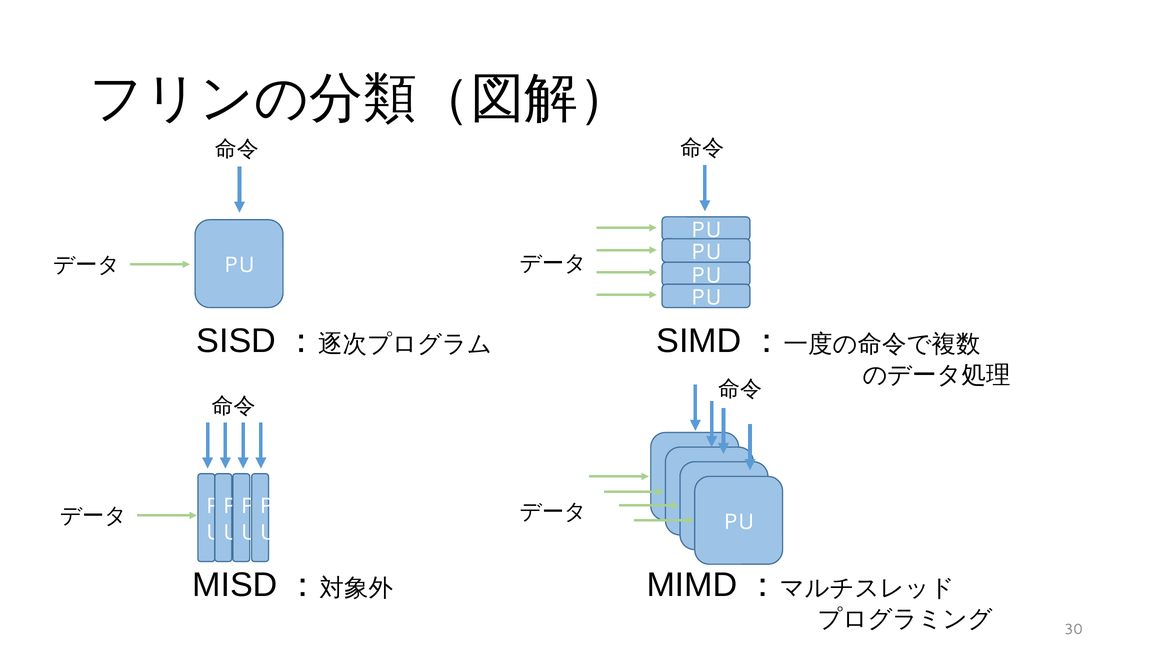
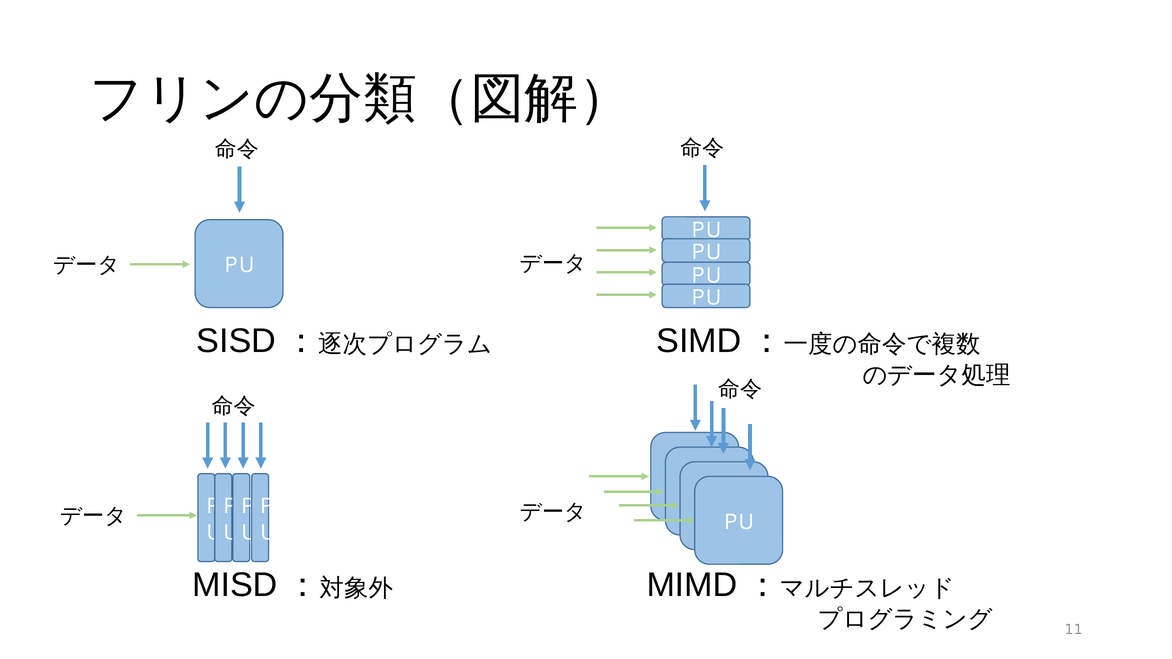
30: 30 -> 11 (1073, 630)
